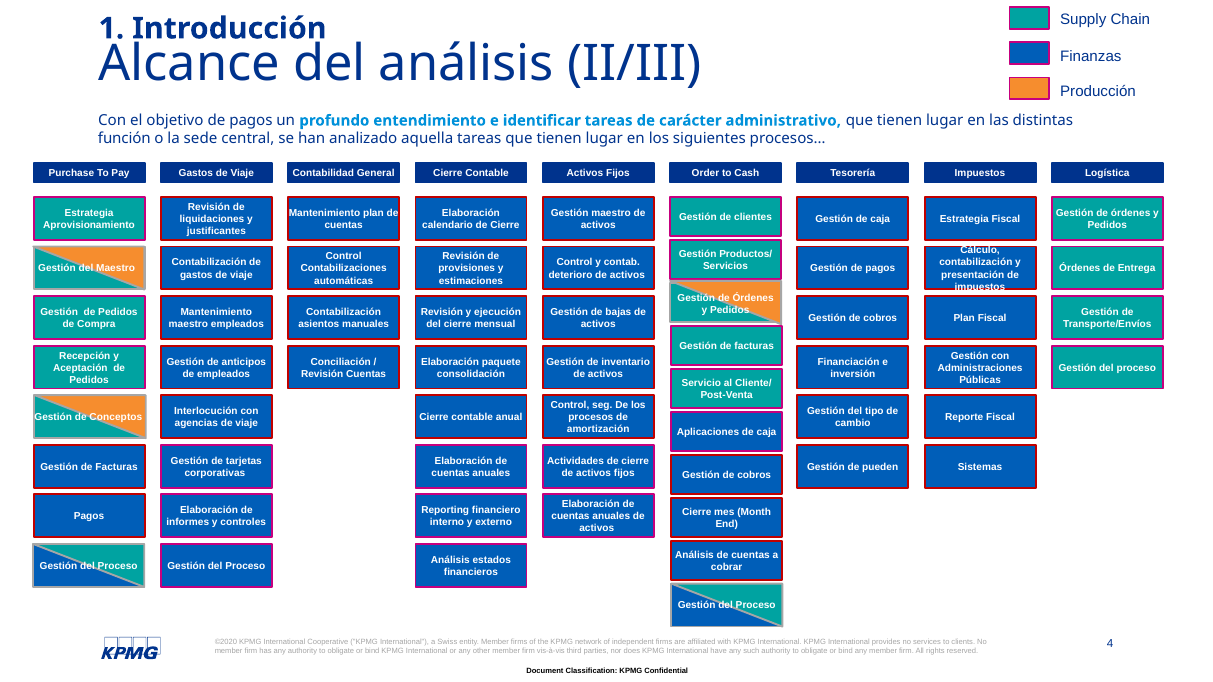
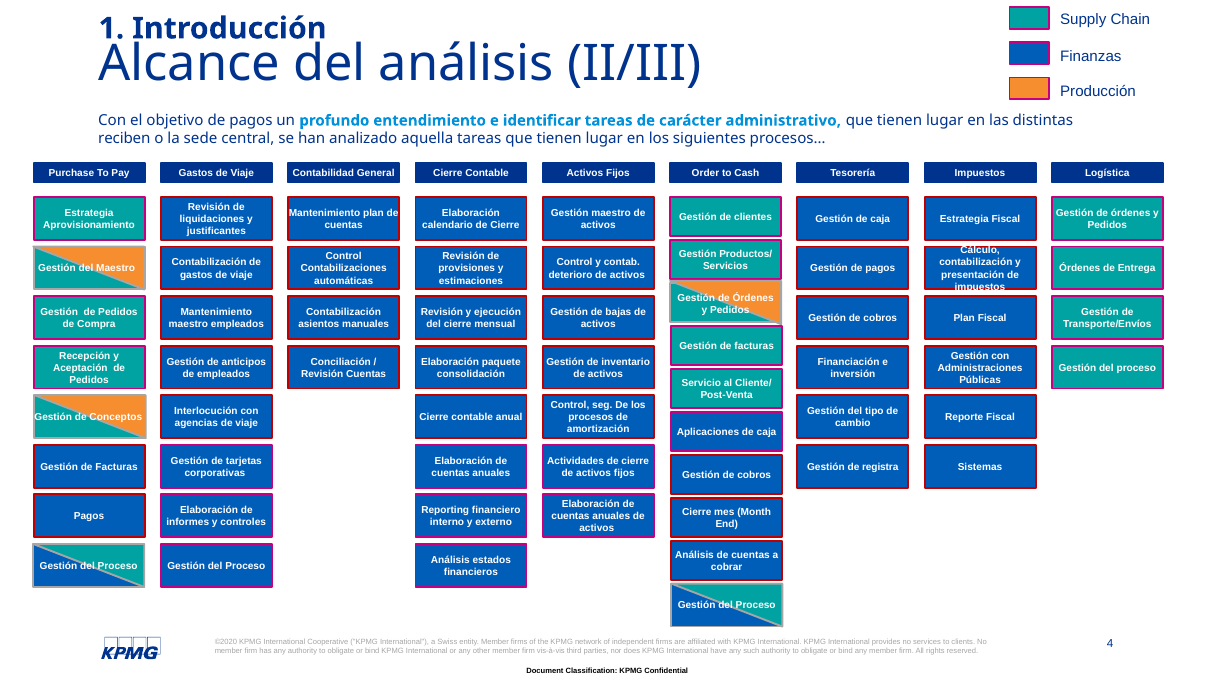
función: función -> reciben (124, 139)
pueden: pueden -> registra (880, 467)
